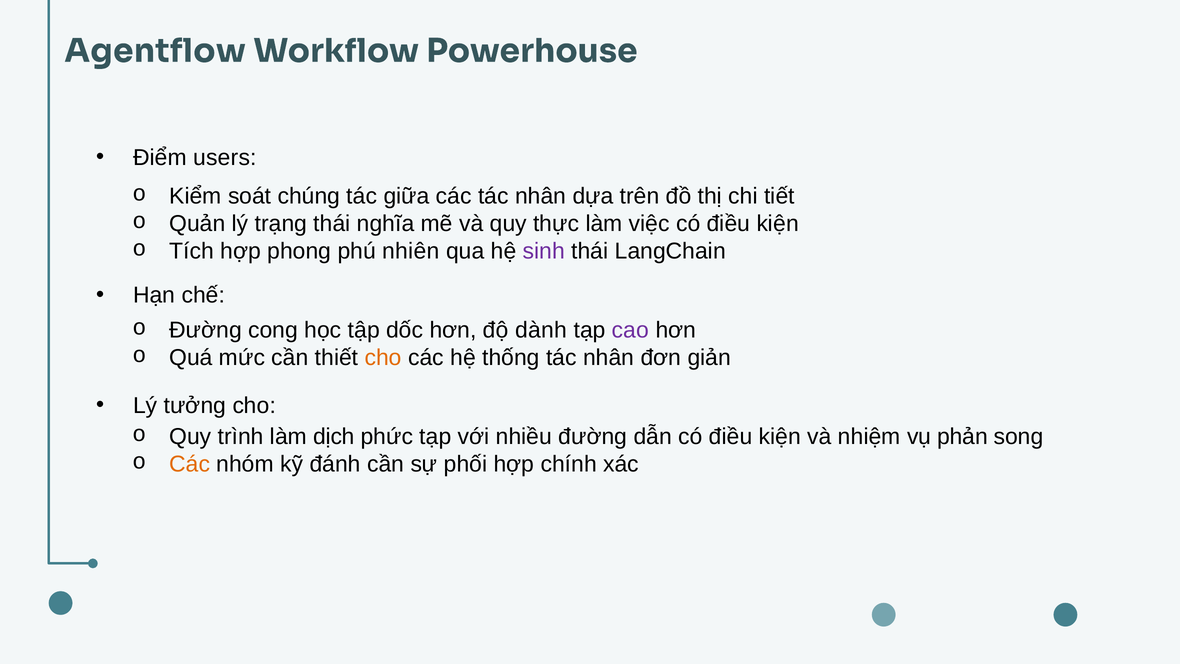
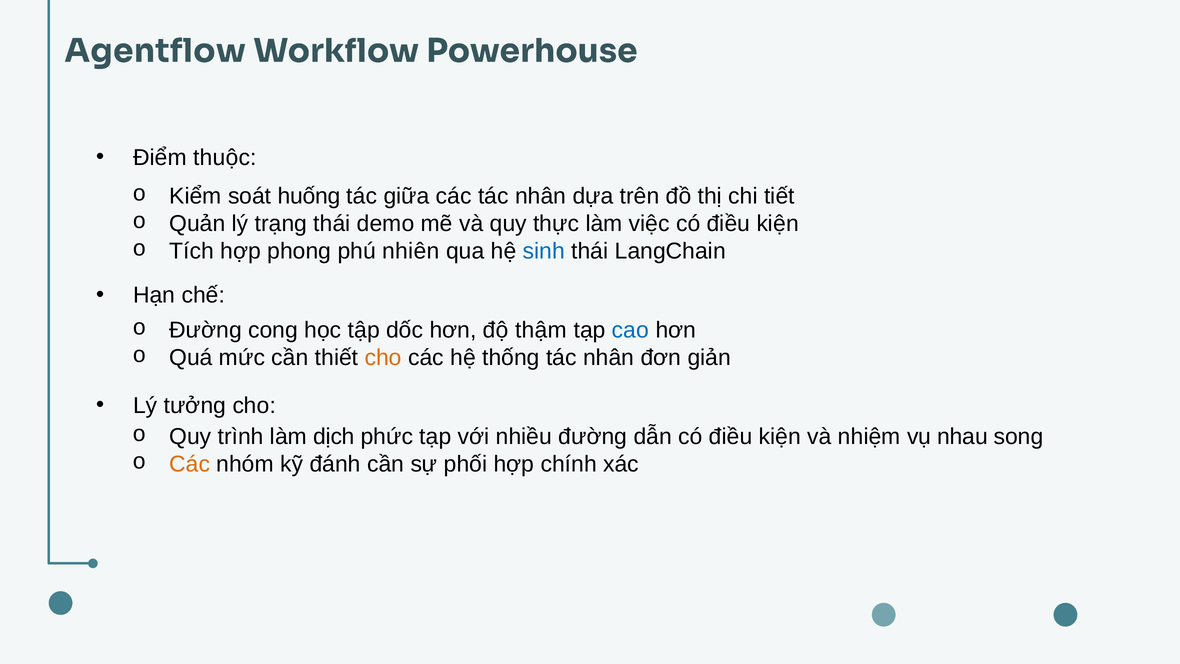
users: users -> thuộc (225, 157)
chúng: chúng -> huống (309, 196)
nghĩa: nghĩa -> demo (386, 224)
sinh colour: purple -> blue (544, 251)
dành: dành -> thậm (541, 330)
cao colour: purple -> blue (630, 330)
phản: phản -> nhau (963, 436)
